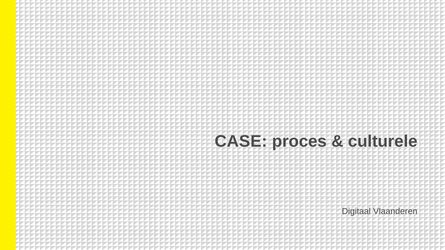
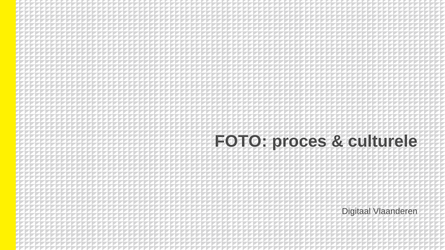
CASE: CASE -> FOTO (241, 141)
